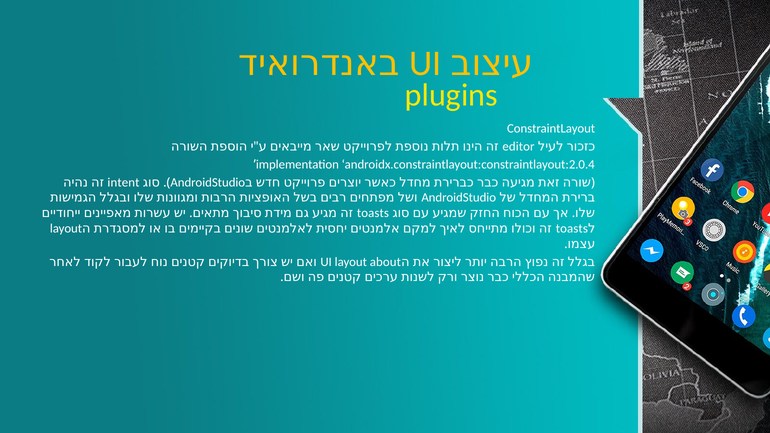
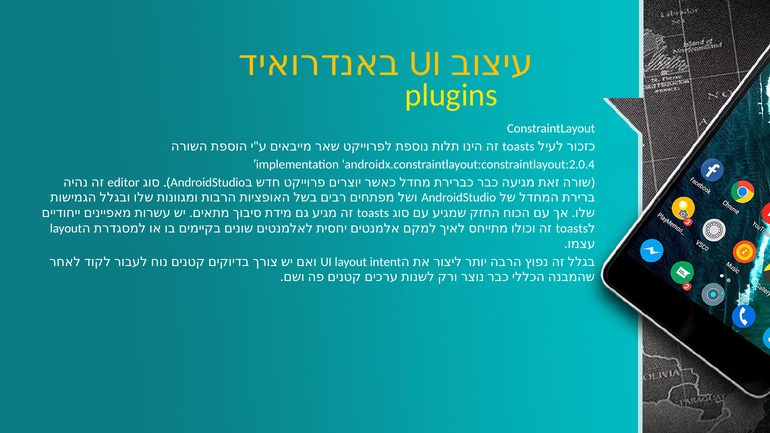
editor: editor -> toasts (518, 146)
intent: intent -> editor (123, 182)
about: about -> intent (385, 262)
